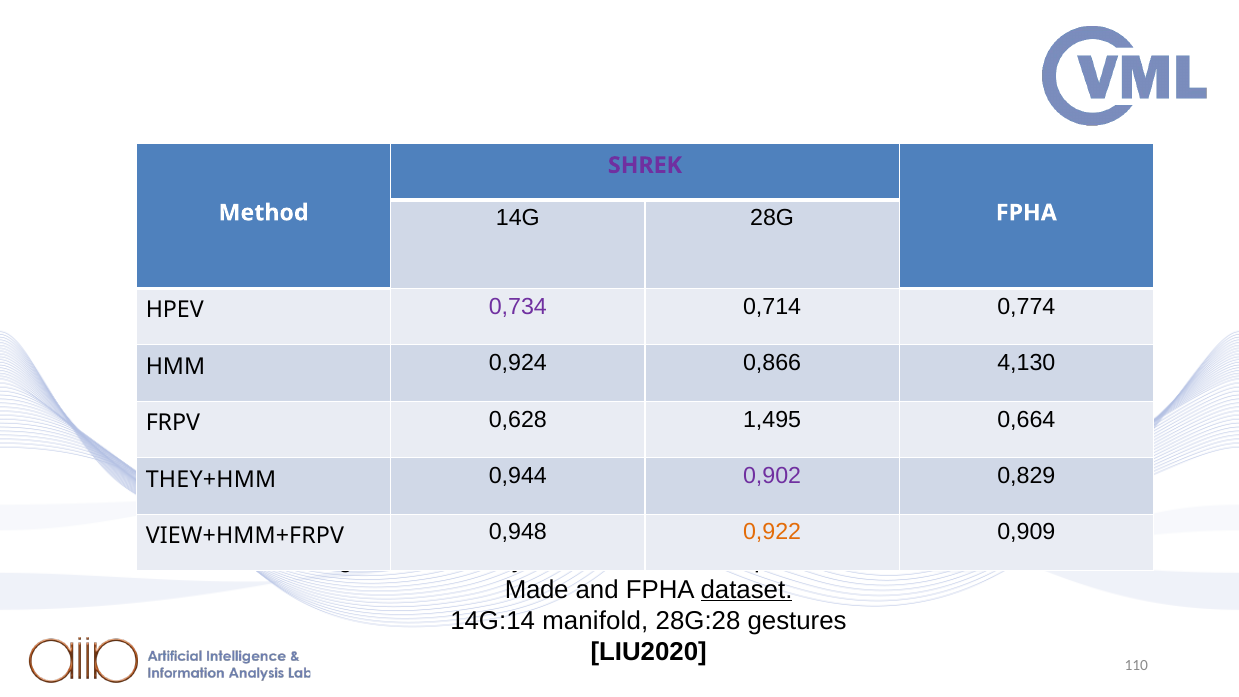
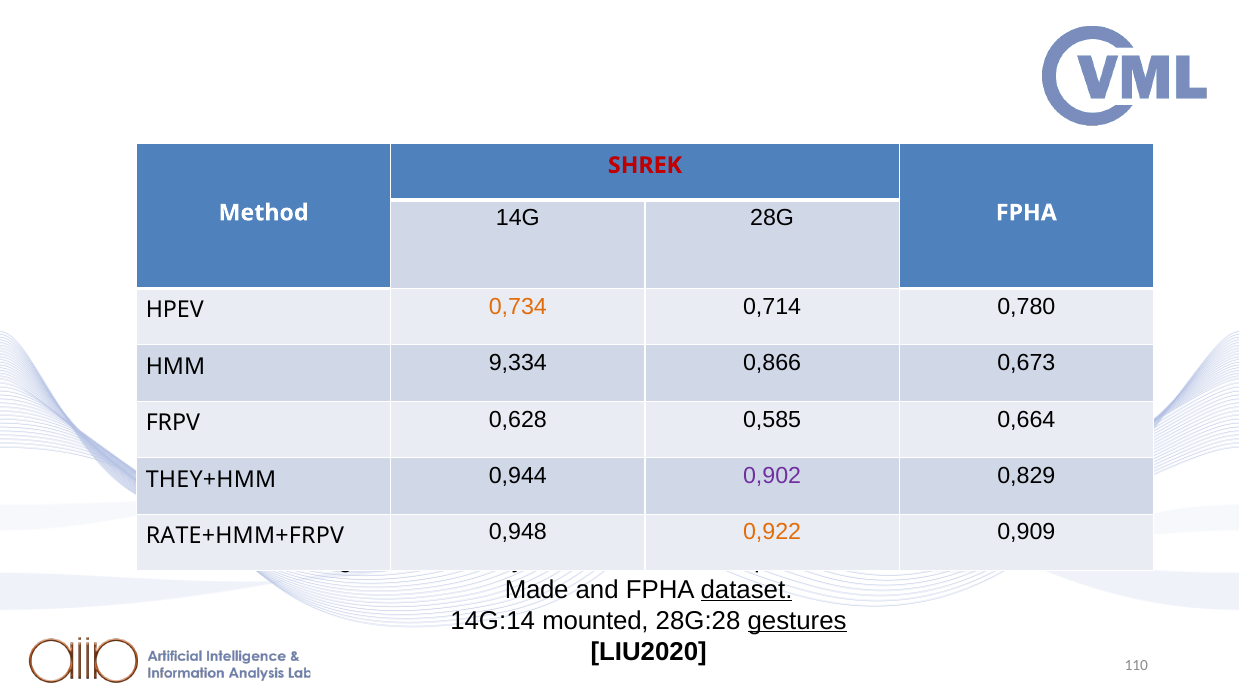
SHREK colour: purple -> red (645, 165)
0,734 colour: purple -> orange (518, 306)
0,774: 0,774 -> 0,780 (1026, 306)
0,924: 0,924 -> 9,334 (518, 363)
4,130: 4,130 -> 0,673 (1026, 363)
1,495: 1,495 -> 0,585 (772, 419)
VIEW+HMM+FRPV: VIEW+HMM+FRPV -> RATE+HMM+FRPV (245, 536)
manifold: manifold -> mounted (595, 620)
gestures underline: none -> present (797, 620)
